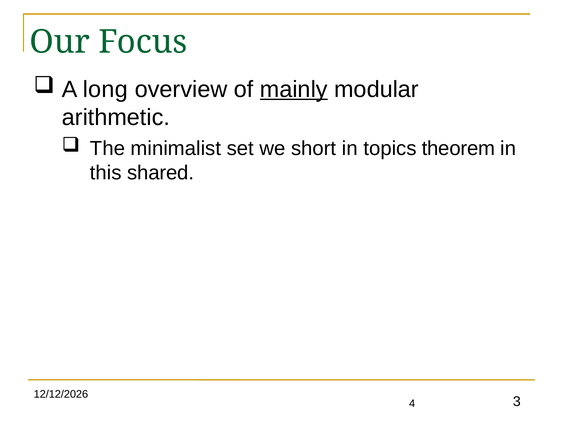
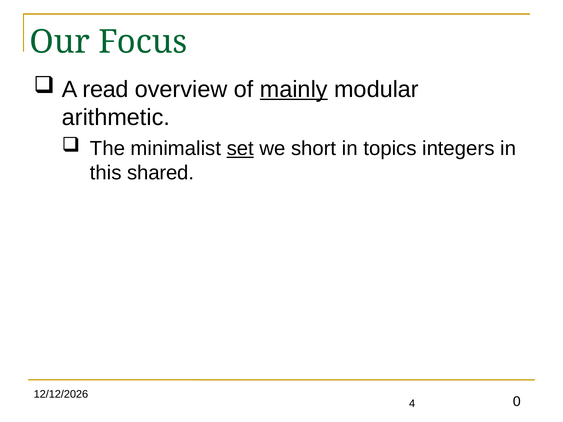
long: long -> read (106, 89)
set underline: none -> present (240, 149)
theorem: theorem -> integers (458, 149)
3: 3 -> 0 (517, 402)
